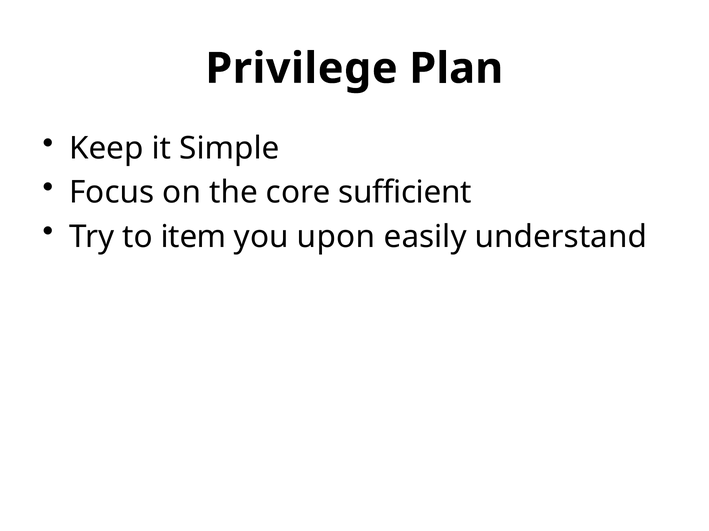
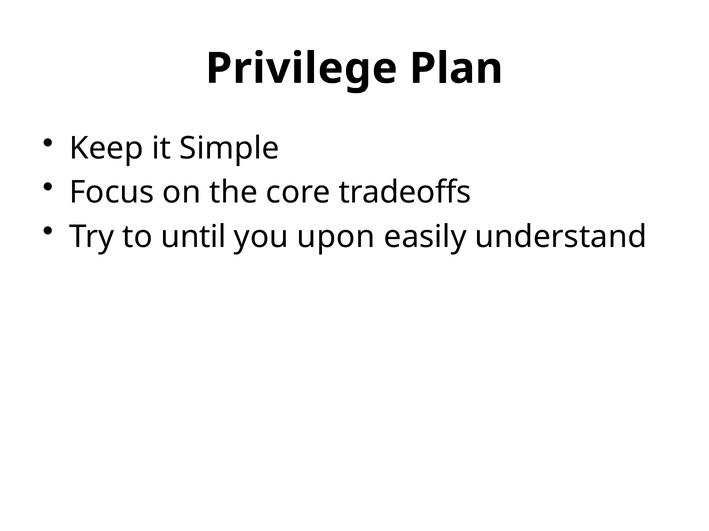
sufficient: sufficient -> tradeoffs (405, 193)
item: item -> until (194, 237)
